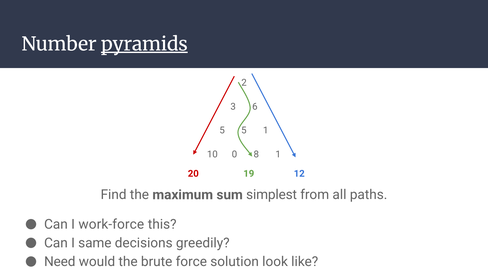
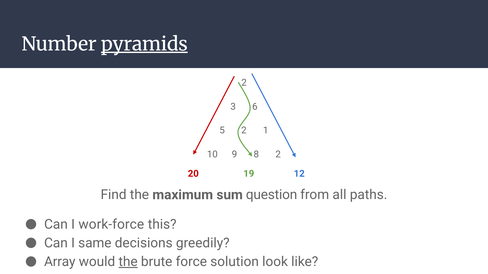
5 5: 5 -> 2 (244, 131)
0: 0 -> 9 (234, 155)
8 1: 1 -> 2 (278, 155)
simplest: simplest -> question (272, 195)
Need: Need -> Array (60, 262)
the underline: none -> present (128, 262)
